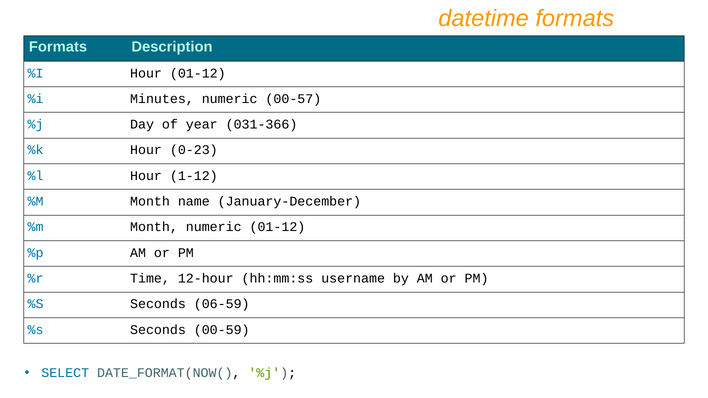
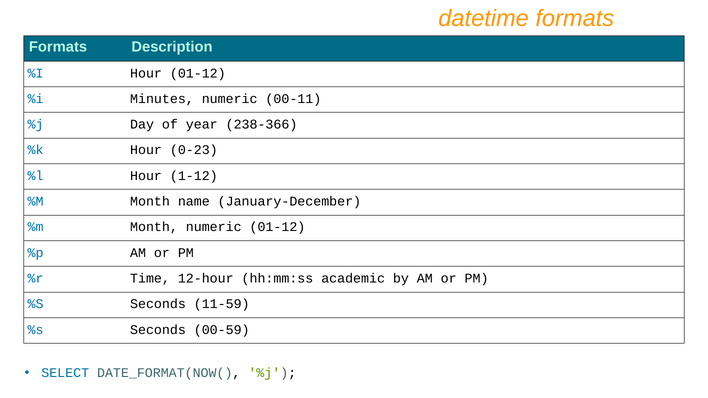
00-57: 00-57 -> 00-11 (293, 99)
031-366: 031-366 -> 238-366 (262, 125)
username: username -> academic (353, 279)
06-59: 06-59 -> 11-59 (222, 304)
